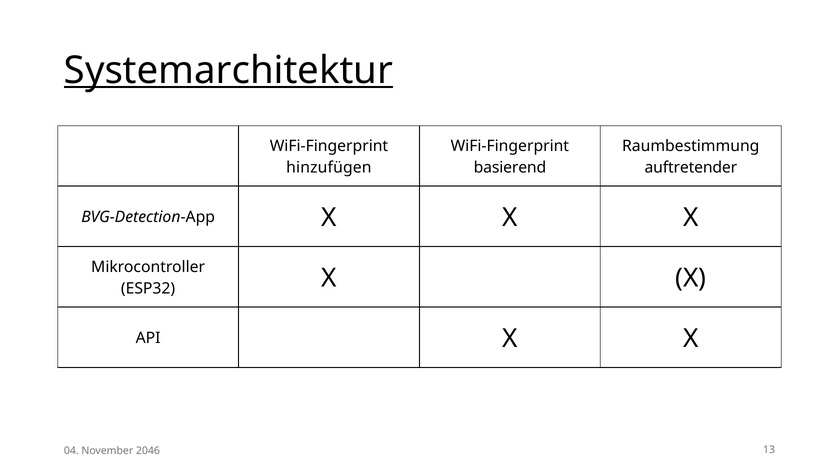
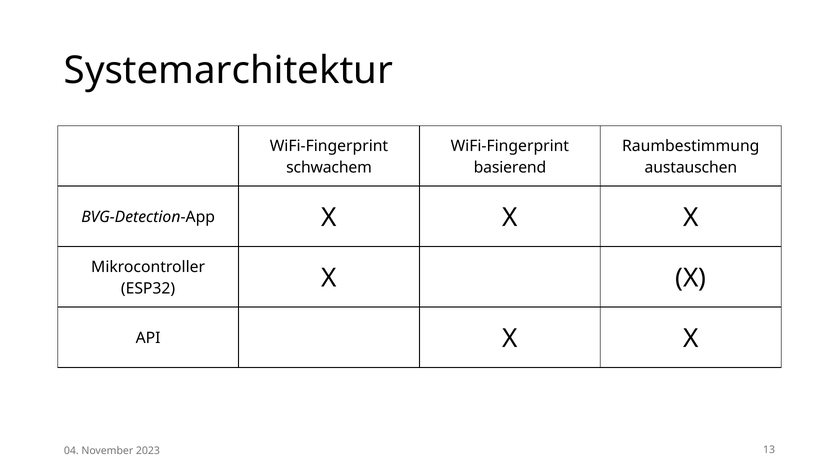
Systemarchitektur underline: present -> none (228, 70)
hinzufügen: hinzufügen -> schwachem (329, 167)
auftretender: auftretender -> austauschen (691, 167)
2046: 2046 -> 2023 (148, 451)
